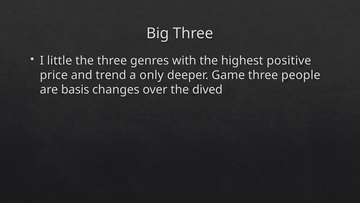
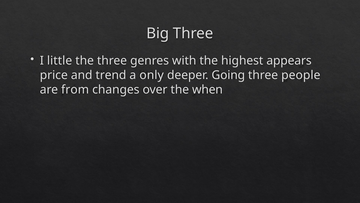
positive: positive -> appears (289, 61)
Game: Game -> Going (228, 75)
basis: basis -> from (75, 89)
dived: dived -> when (207, 89)
